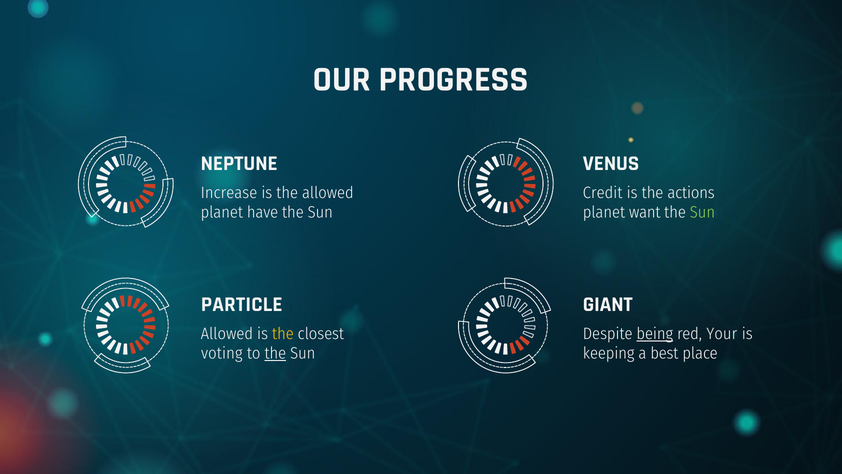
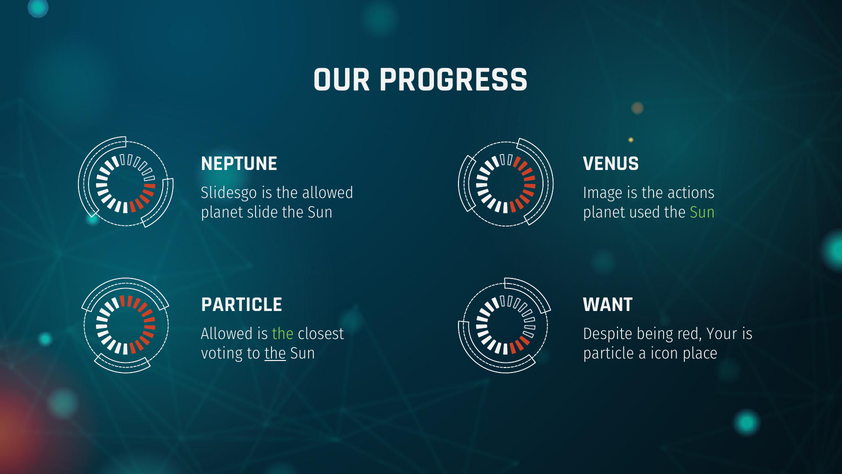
Increase: Increase -> Slidesgo (229, 193)
Credit: Credit -> Image (603, 193)
have: have -> slide (263, 212)
want: want -> used (645, 212)
GIANT: GIANT -> WANT (608, 304)
the colour: yellow -> light green (283, 334)
being underline: present -> none (655, 334)
keeping: keeping -> particle (609, 353)
best: best -> icon (664, 353)
